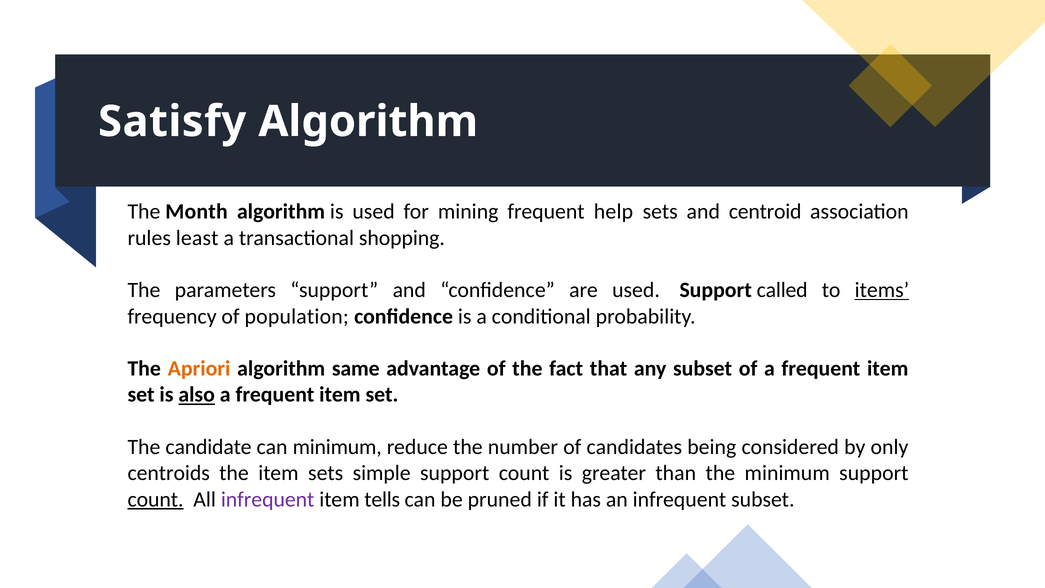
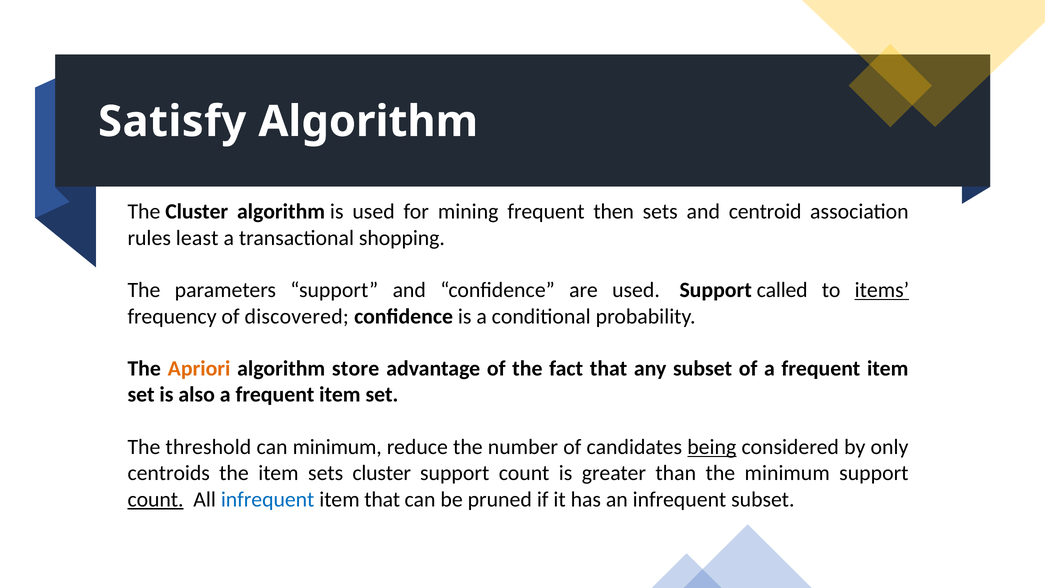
The Month: Month -> Cluster (197, 212)
help: help -> then (614, 212)
population: population -> discovered (297, 316)
same: same -> store (356, 368)
also underline: present -> none (197, 395)
candidate: candidate -> threshold (208, 447)
being underline: none -> present (712, 447)
sets simple: simple -> cluster (382, 473)
infrequent colour: purple -> blue (268, 499)
item tells: tells -> that (382, 499)
